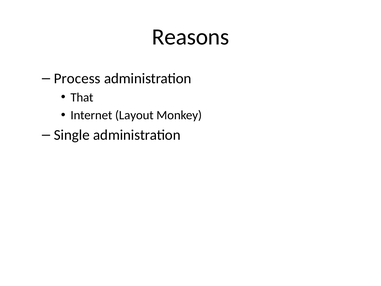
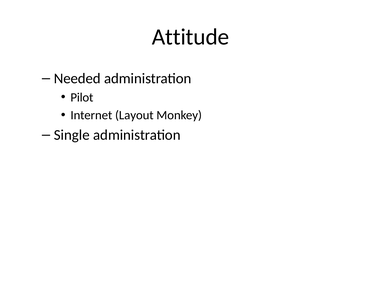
Reasons: Reasons -> Attitude (191, 37)
Process: Process -> Needed (77, 79)
That: That -> Pilot (82, 97)
